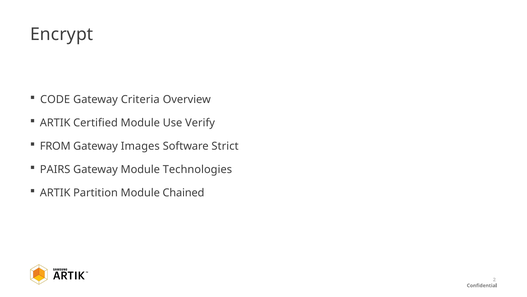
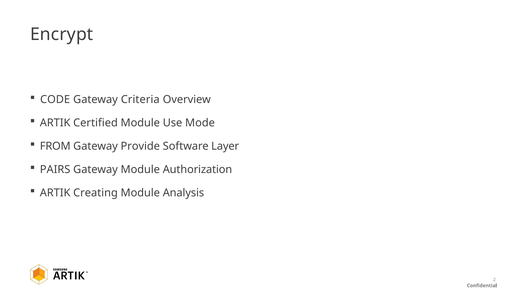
Verify: Verify -> Mode (200, 123)
Images: Images -> Provide (140, 146)
Strict: Strict -> Layer (225, 146)
Technologies: Technologies -> Authorization (197, 169)
Partition: Partition -> Creating (96, 193)
Chained: Chained -> Analysis (183, 193)
